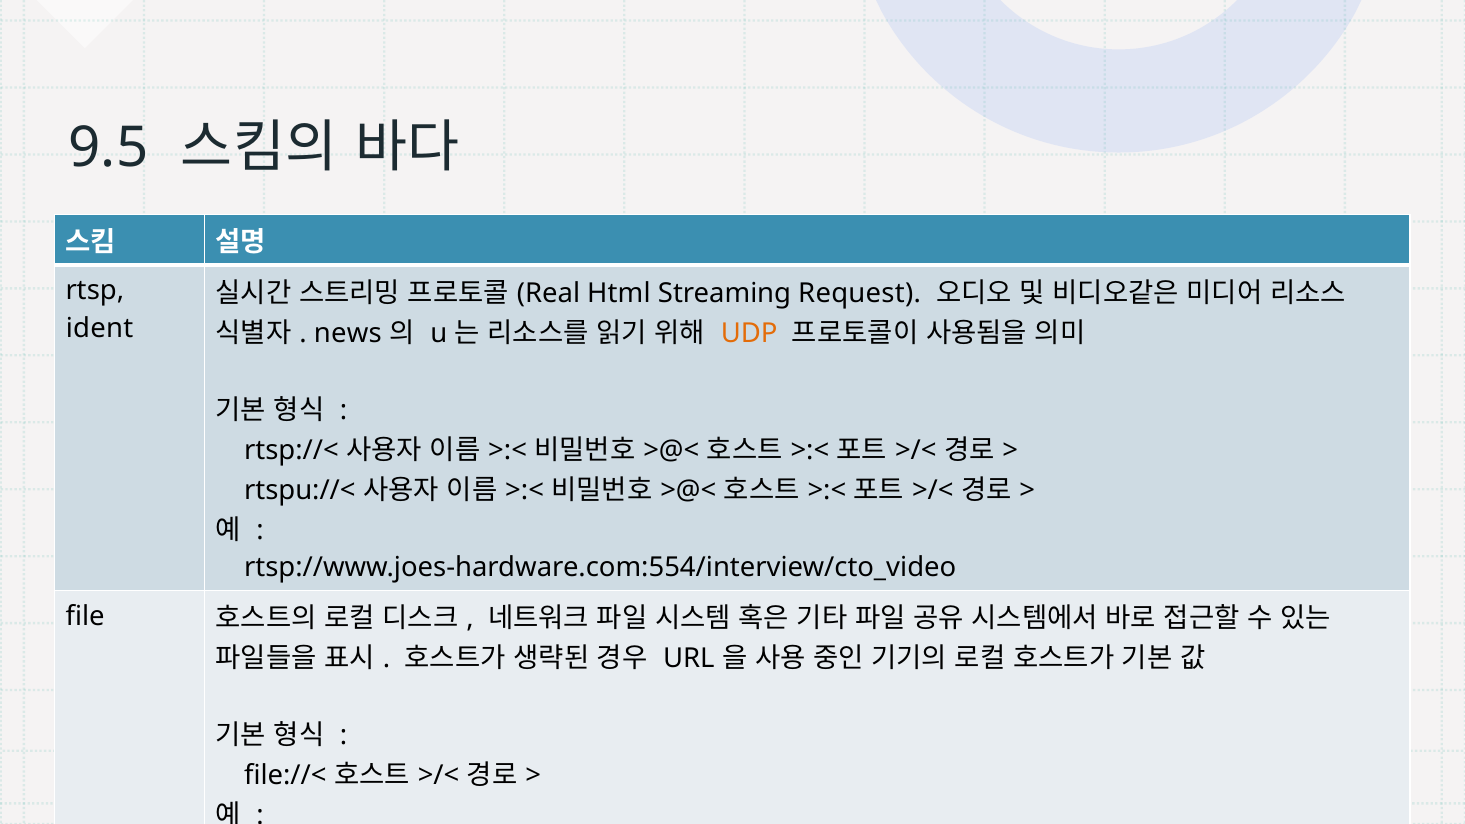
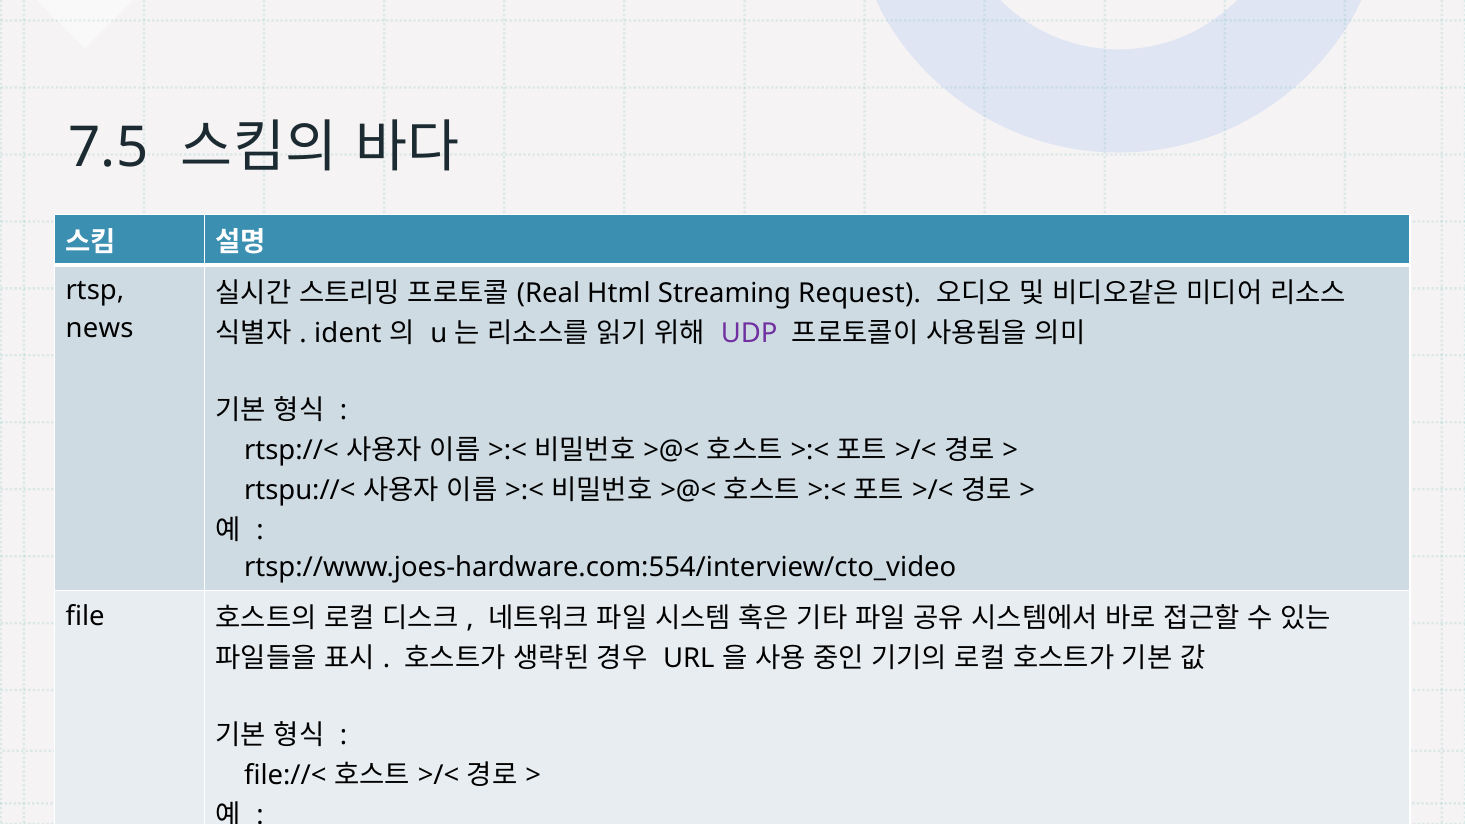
9.5: 9.5 -> 7.5 (108, 147)
ident: ident -> news (100, 328)
news: news -> ident (348, 333)
UDP colour: orange -> purple (749, 333)
